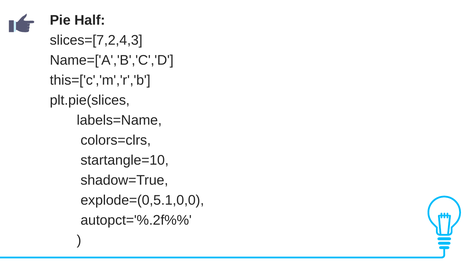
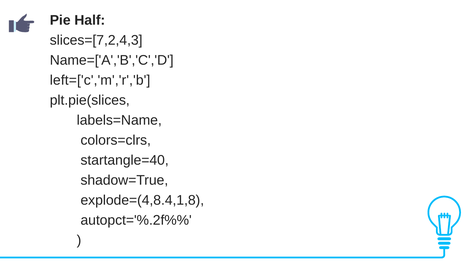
this=['c','m','r','b: this=['c','m','r','b -> left=['c','m','r','b (100, 80)
startangle=10: startangle=10 -> startangle=40 (125, 160)
explode=(0,5.1,0,0: explode=(0,5.1,0,0 -> explode=(4,8.4,1,8 (142, 200)
